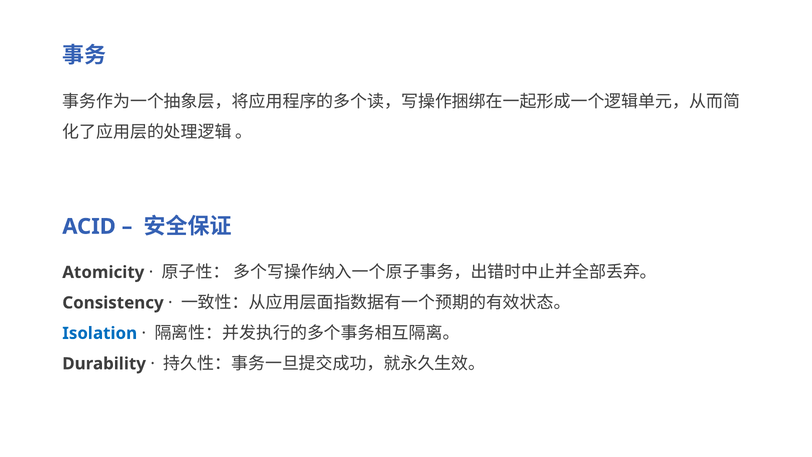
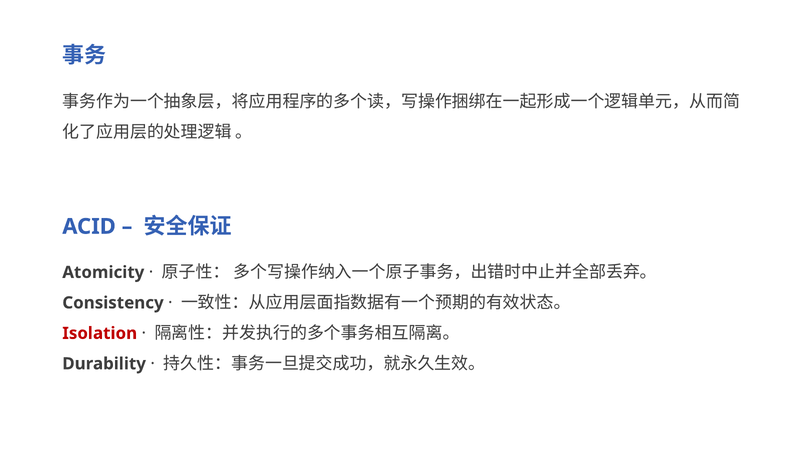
Isolation colour: blue -> red (100, 333)
